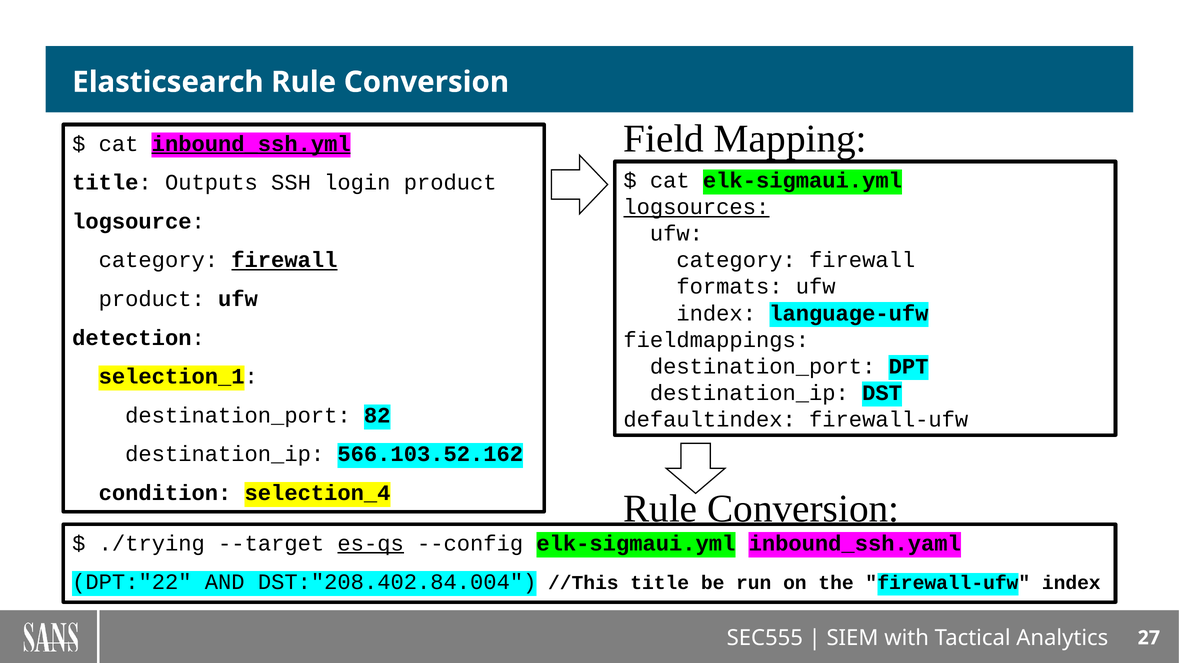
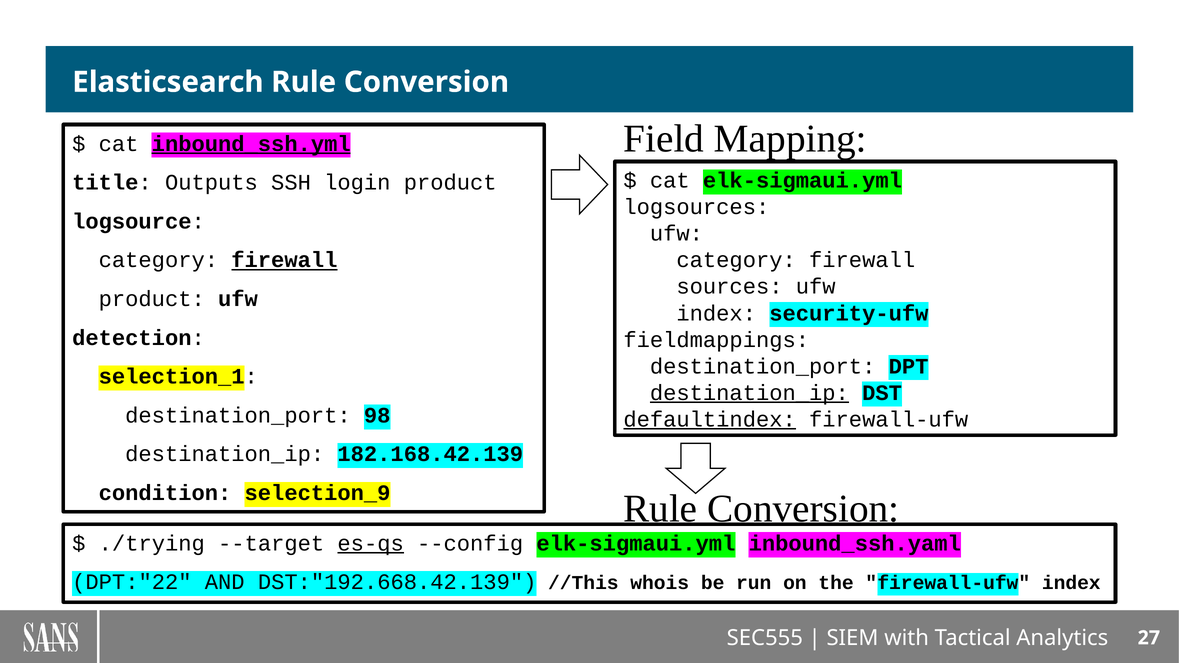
logsources underline: present -> none (696, 207)
formats: formats -> sources (729, 287)
language-ufw: language-ufw -> security-ufw (849, 313)
destination_ip underline: none -> present (749, 393)
82: 82 -> 98 (377, 416)
defaultindex underline: none -> present (710, 419)
566.103.52.162: 566.103.52.162 -> 182.168.42.139 (430, 454)
selection_4: selection_4 -> selection_9 (318, 493)
DST:"208.402.84.004: DST:"208.402.84.004 -> DST:"192.668.42.139 (397, 582)
//This title: title -> whois (660, 583)
